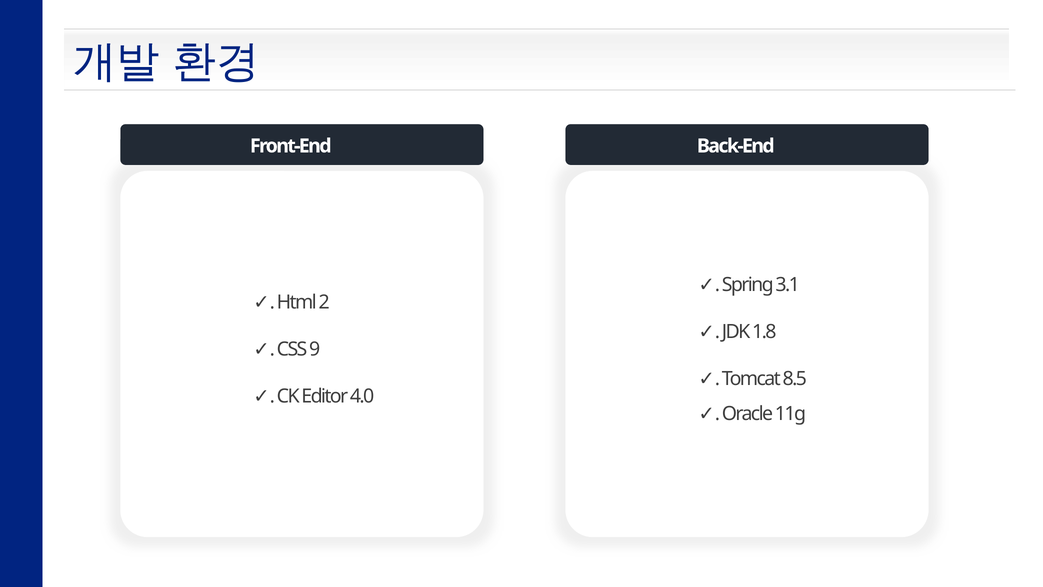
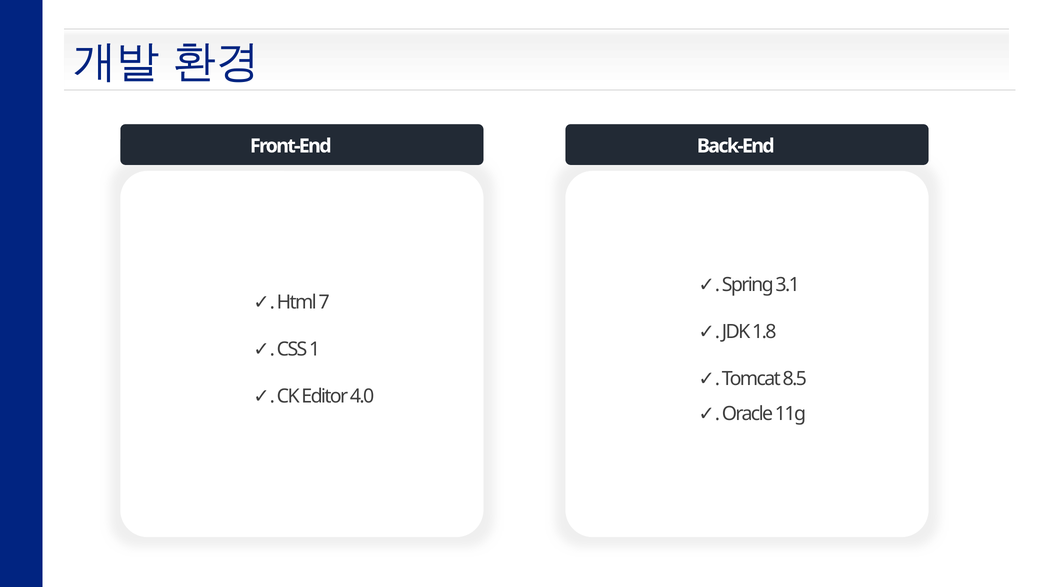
2: 2 -> 7 (324, 302)
9: 9 -> 1 (315, 349)
